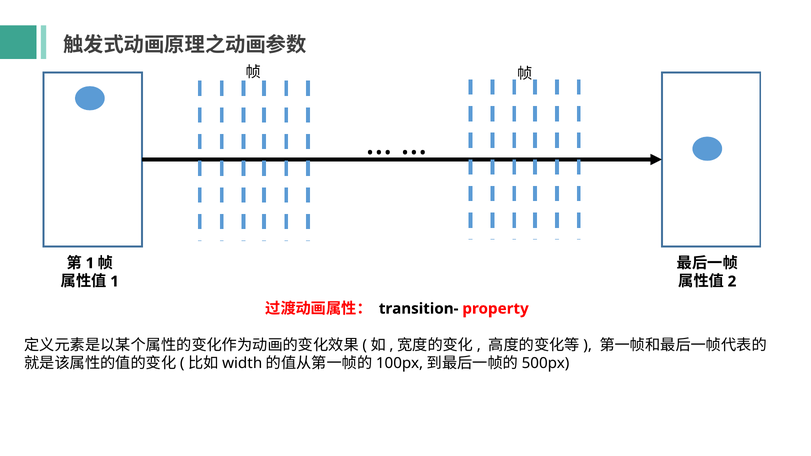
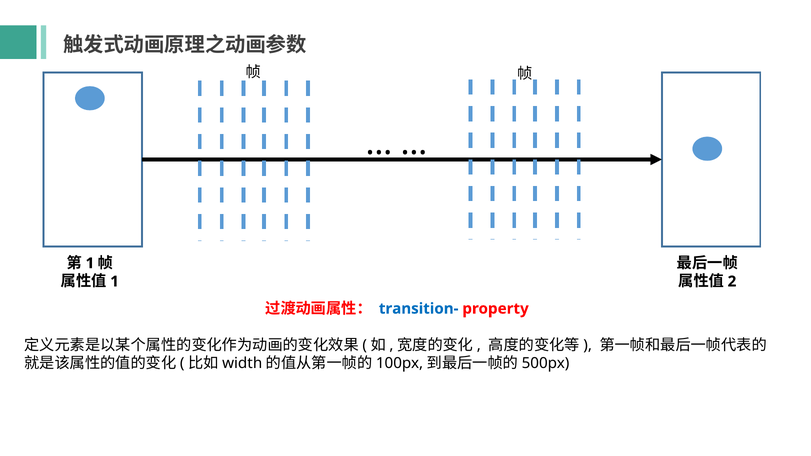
transition- colour: black -> blue (419, 309)
